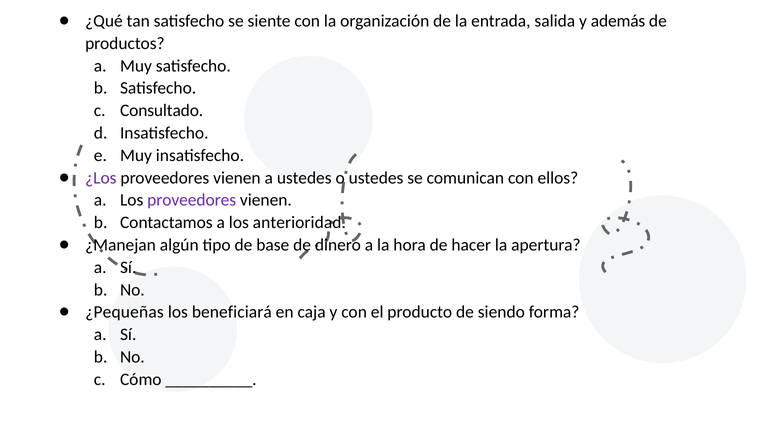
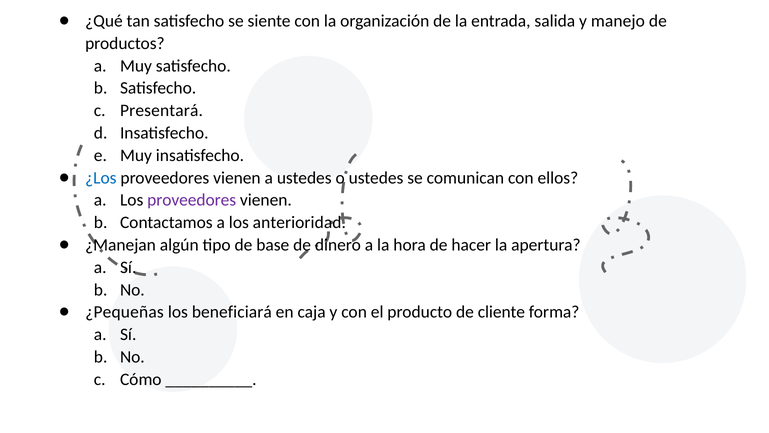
además: además -> manejo (618, 21)
Consultado: Consultado -> Presentará (161, 110)
¿Los colour: purple -> blue (101, 178)
siendo: siendo -> cliente (501, 312)
